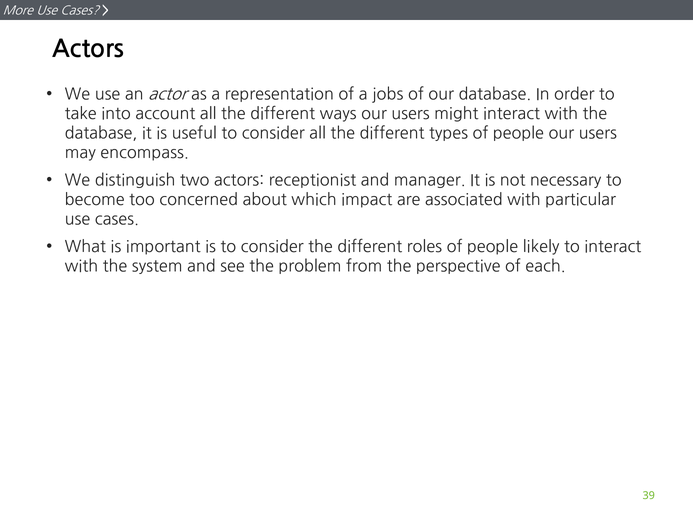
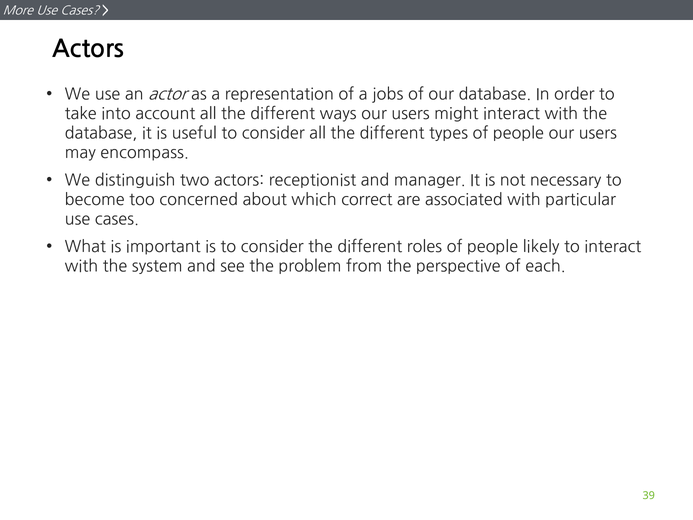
impact: impact -> correct (367, 200)
